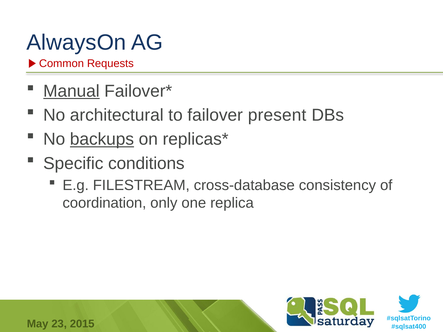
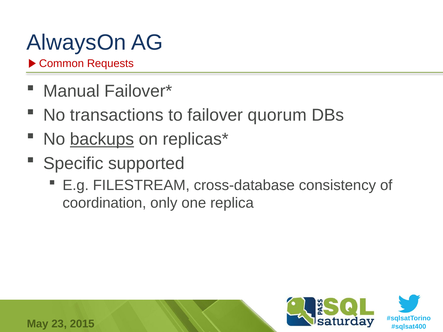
Manual underline: present -> none (71, 91)
architectural: architectural -> transactions (117, 115)
present: present -> quorum (277, 115)
conditions: conditions -> supported (146, 164)
